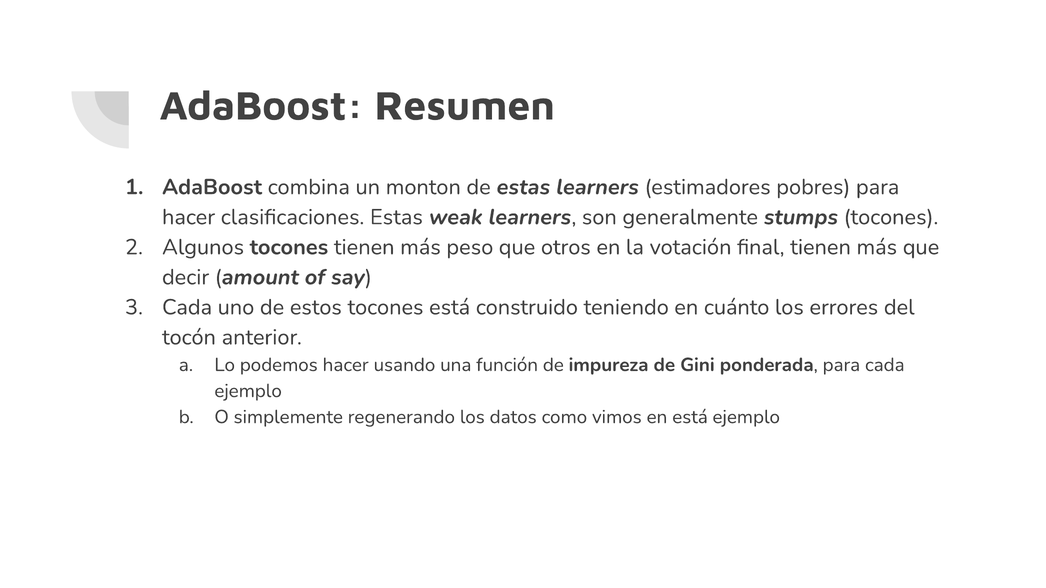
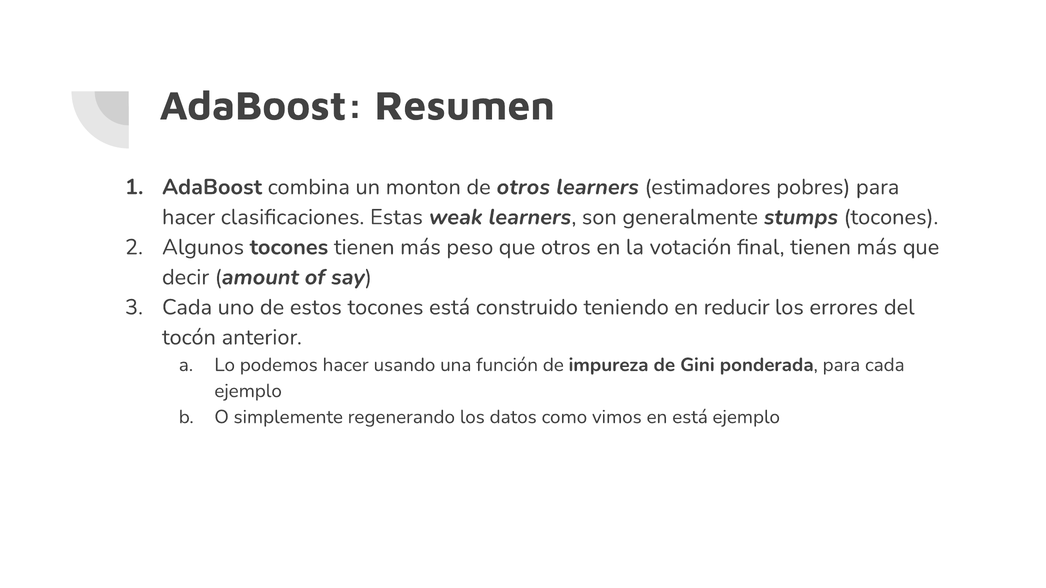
de estas: estas -> otros (523, 187)
cuánto: cuánto -> reducir (737, 307)
